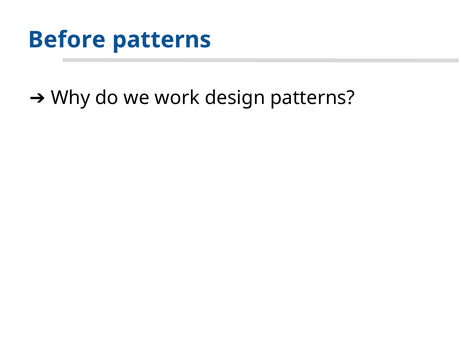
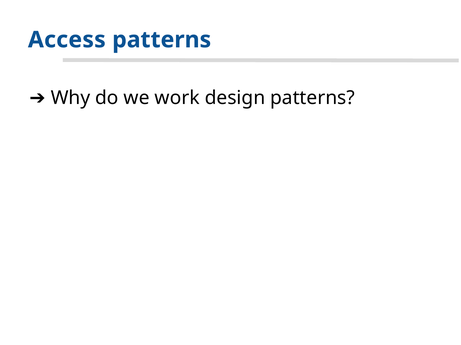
Before: Before -> Access (67, 40)
